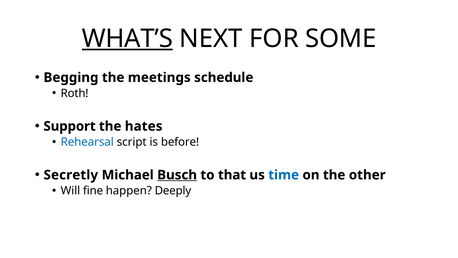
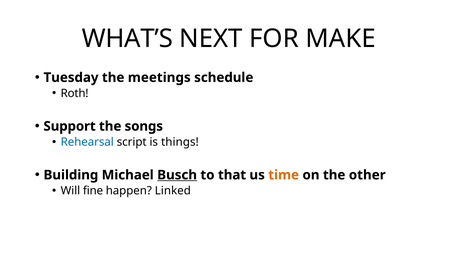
WHAT’S underline: present -> none (127, 38)
SOME: SOME -> MAKE (341, 38)
Begging: Begging -> Tuesday (71, 77)
hates: hates -> songs (144, 126)
before: before -> things (180, 142)
Secretly: Secretly -> Building (71, 175)
time colour: blue -> orange (284, 175)
Deeply: Deeply -> Linked (173, 191)
